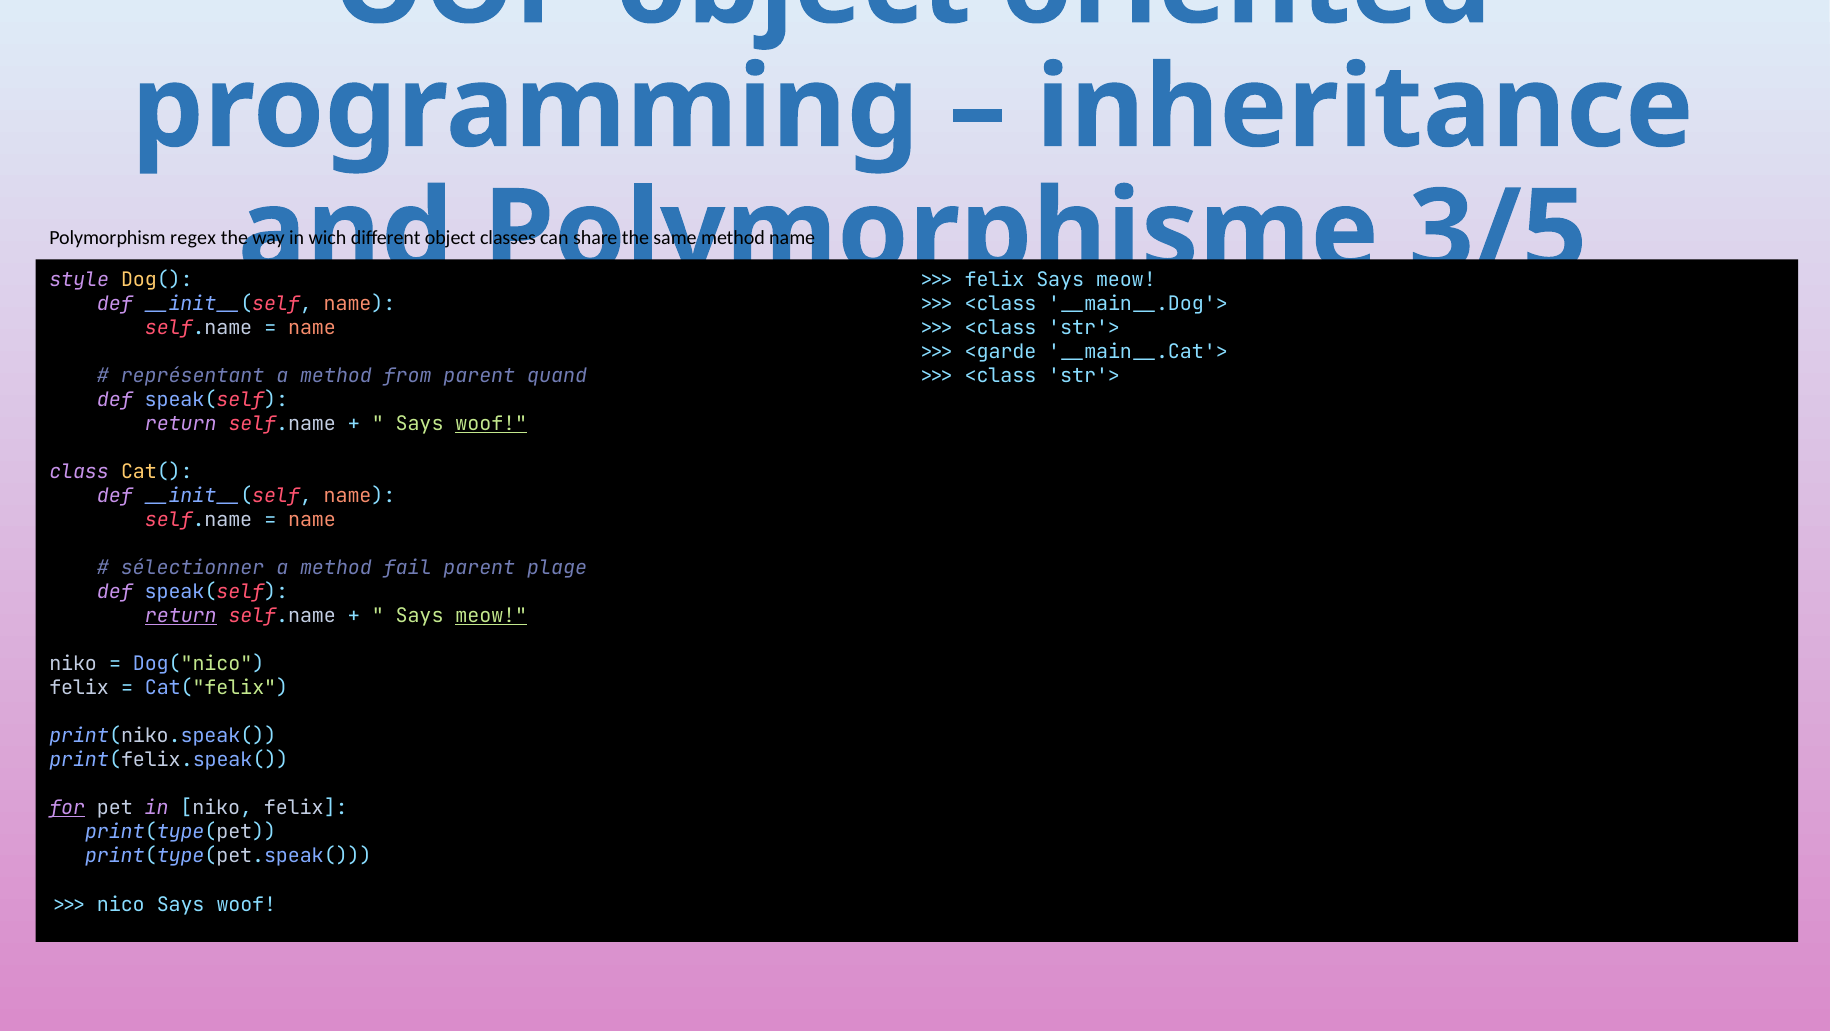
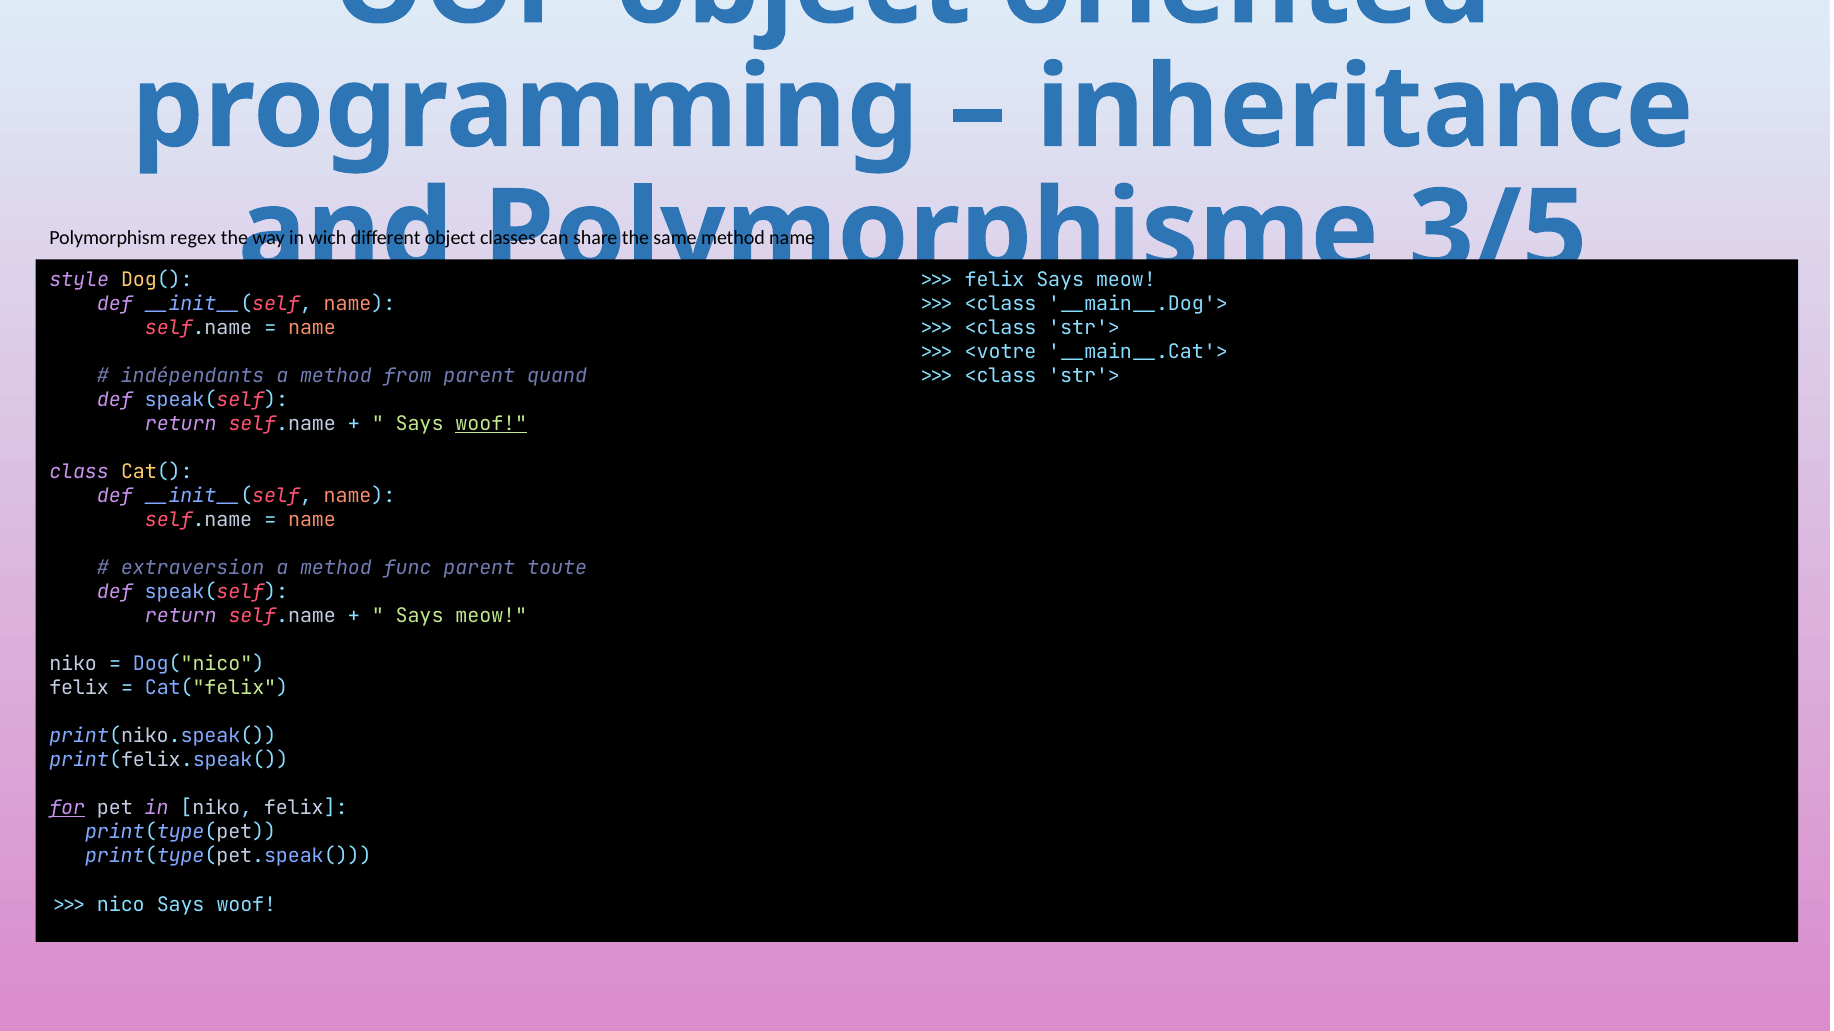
<garde: <garde -> <votre (1001, 352)
représentant: représentant -> indépendants (193, 376)
sélectionner: sélectionner -> extraversion (193, 568)
fail: fail -> func (408, 568)
plage: plage -> toute (557, 568)
return underline: present -> none (181, 616)
meow underline: present -> none (491, 616)
